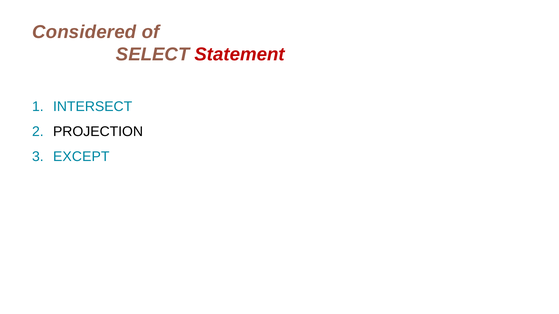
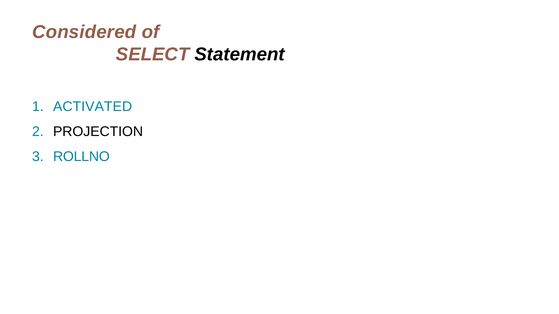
Statement colour: red -> black (240, 54)
INTERSECT: INTERSECT -> ACTIVATED (93, 107)
EXCEPT: EXCEPT -> ROLLNO (81, 157)
